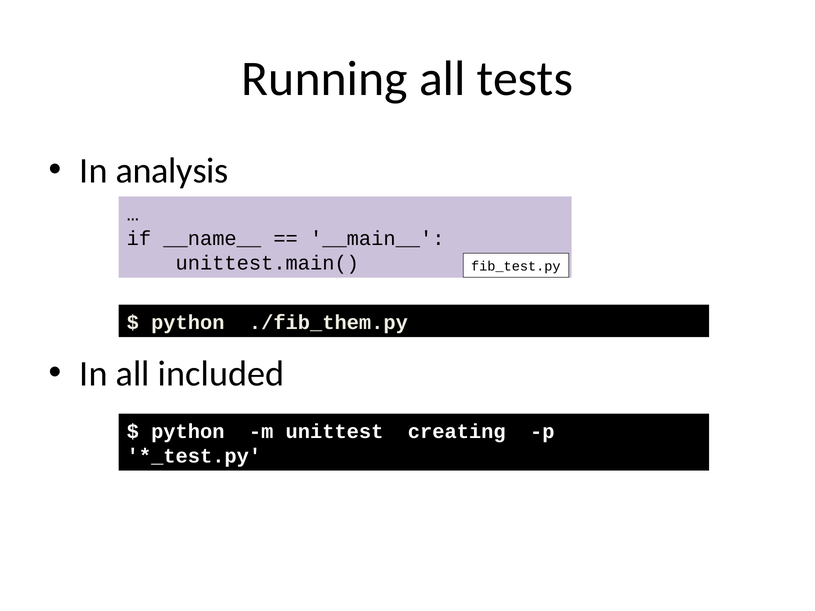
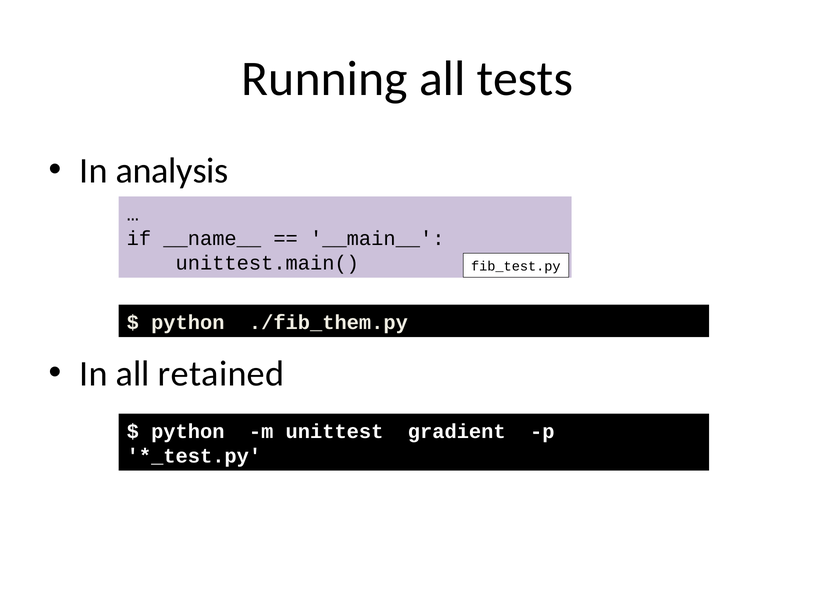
included: included -> retained (221, 374)
creating: creating -> gradient (457, 432)
